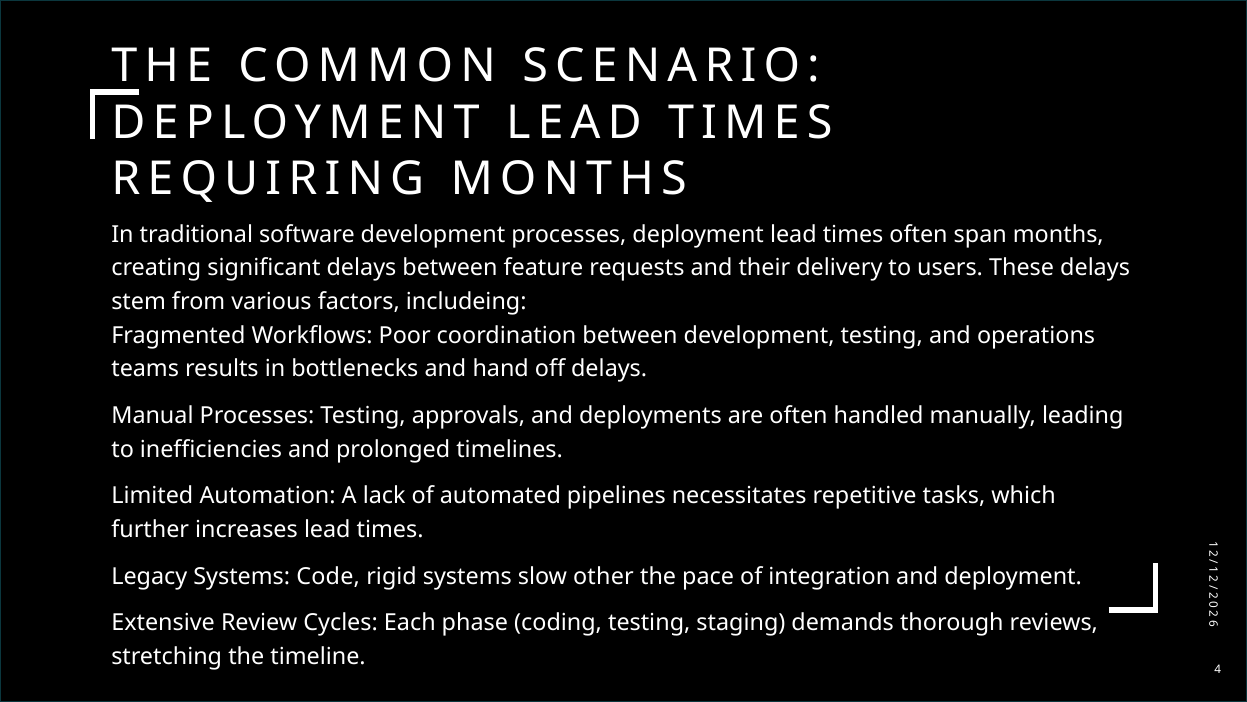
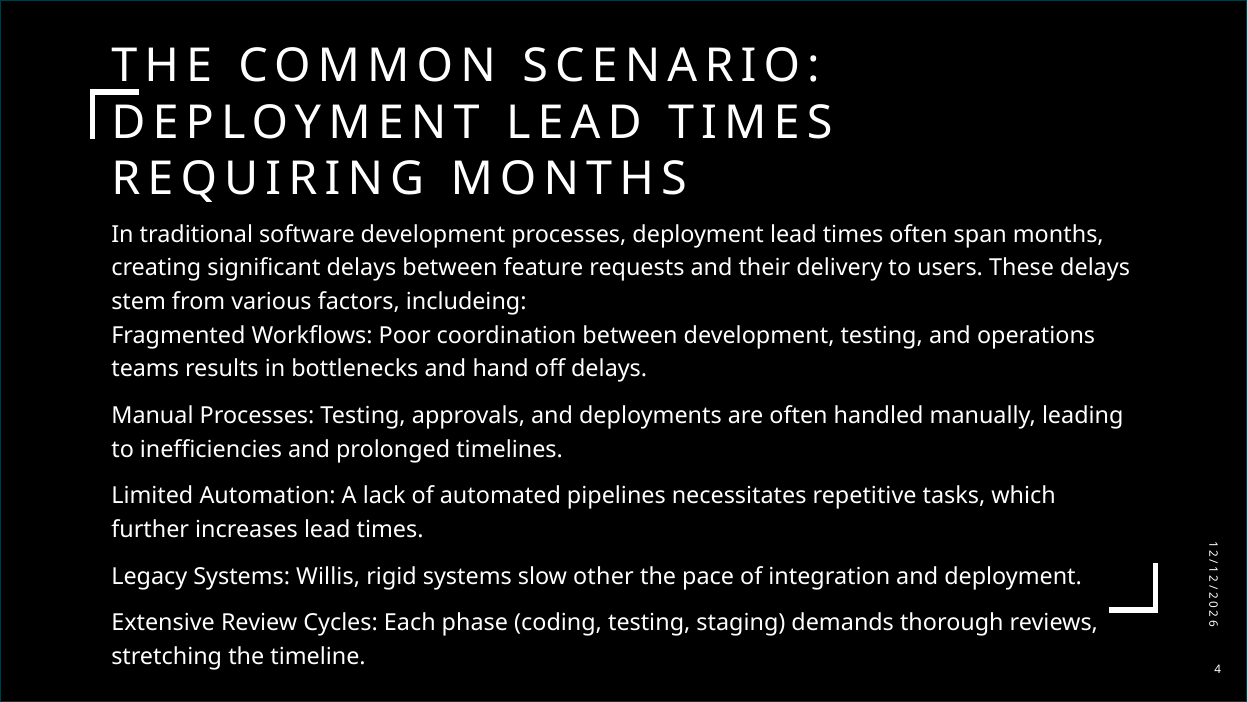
Code: Code -> Willis (328, 576)
